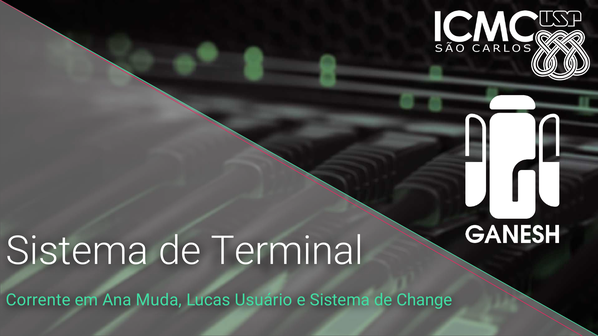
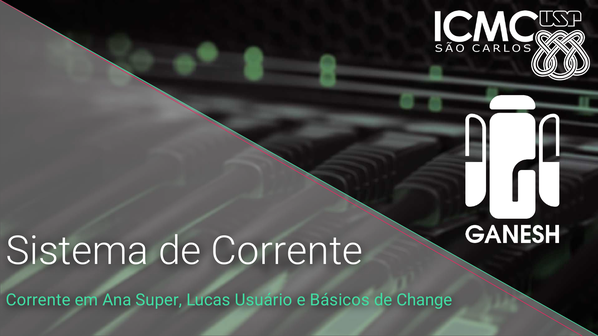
de Terminal: Terminal -> Corrente (287, 251)
Muda: Muda -> Super (159, 300)
e Sistema: Sistema -> Básicos (340, 300)
